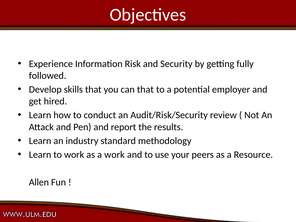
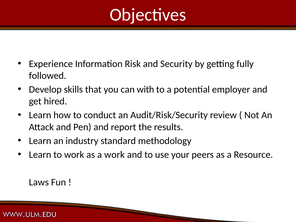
can that: that -> with (145, 89)
Allen: Allen -> Laws (39, 182)
